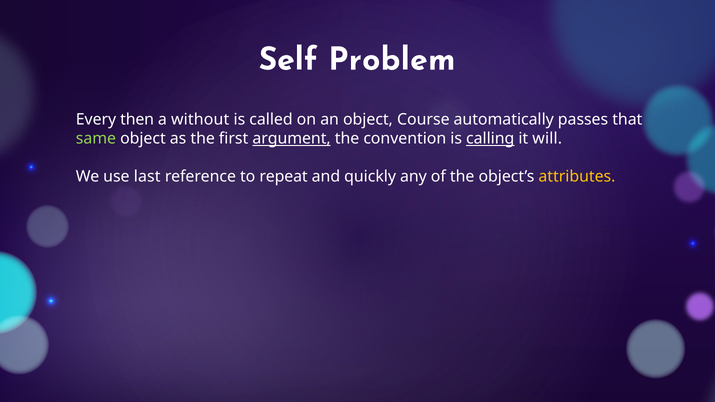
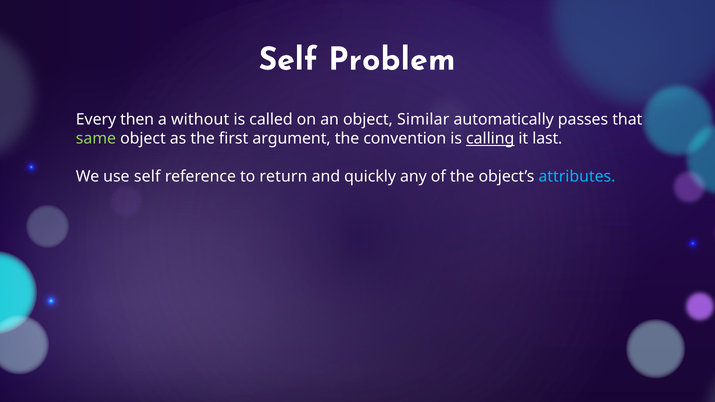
Course: Course -> Similar (423, 119)
argument underline: present -> none (292, 139)
will: will -> last (547, 139)
use last: last -> self (147, 177)
repeat: repeat -> return (283, 177)
attributes colour: yellow -> light blue (577, 177)
